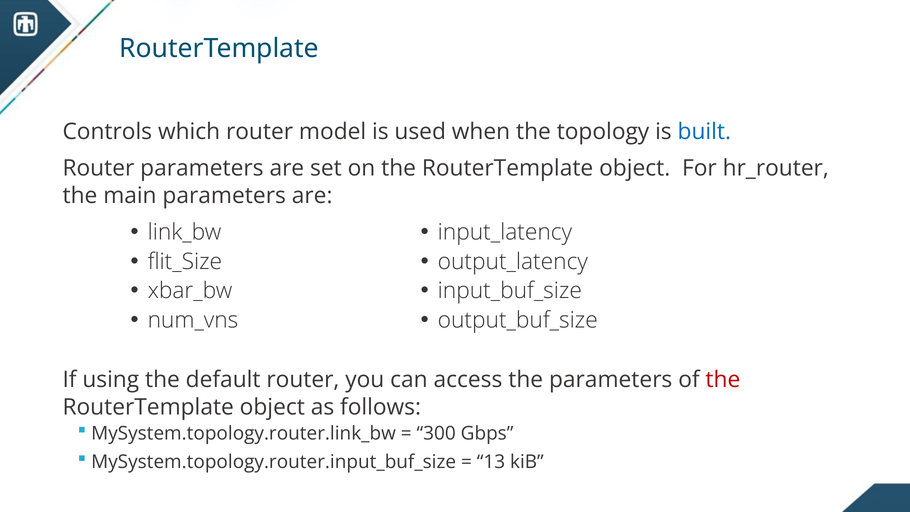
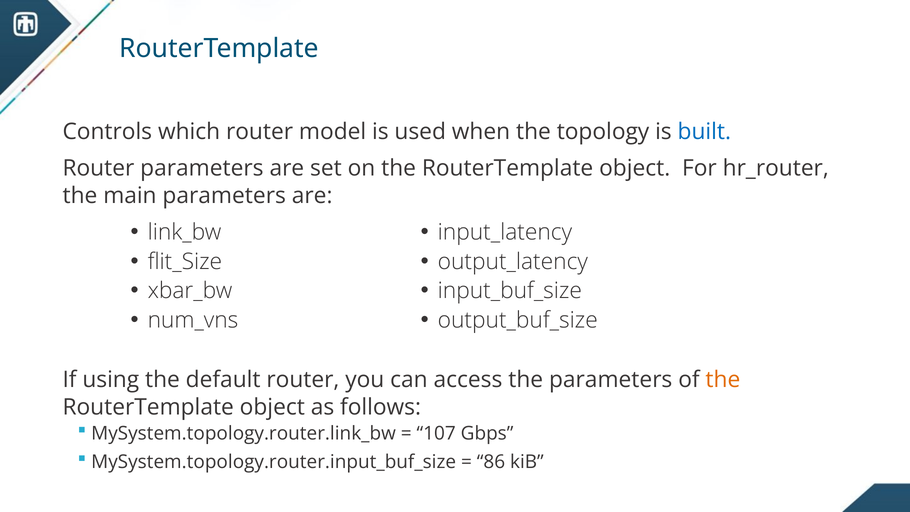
the colour: red -> orange (723, 380)
300: 300 -> 107 (436, 434)
13: 13 -> 86 (491, 462)
